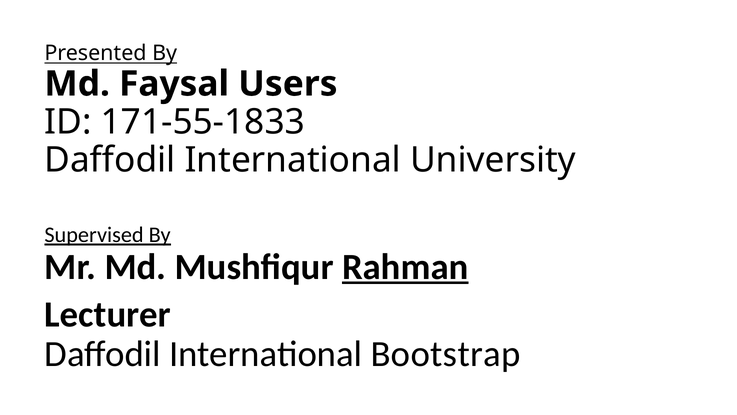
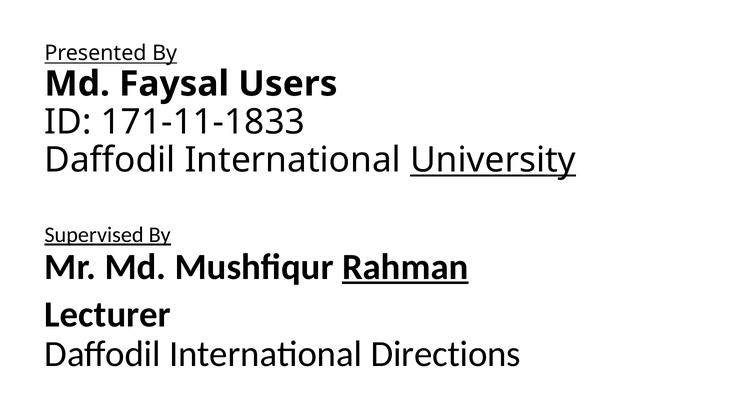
171-55-1833: 171-55-1833 -> 171-11-1833 (203, 122)
University underline: none -> present (493, 160)
Bootstrap: Bootstrap -> Directions (446, 354)
